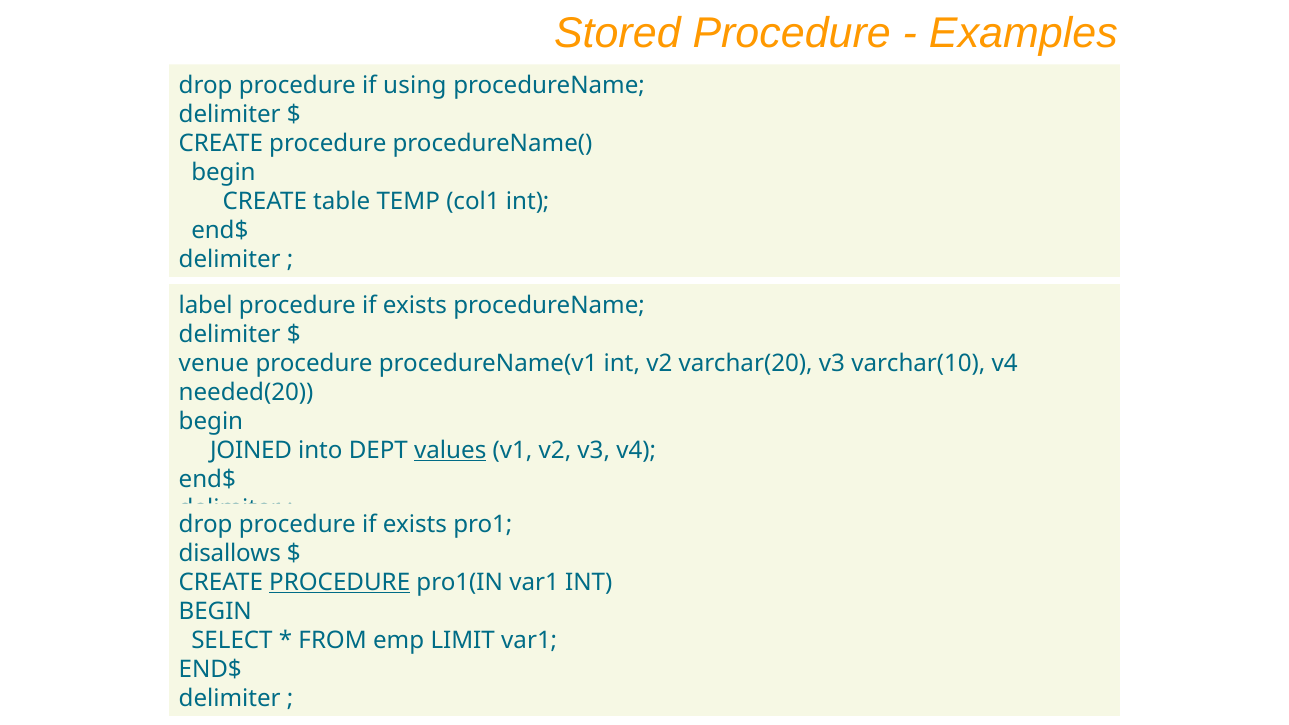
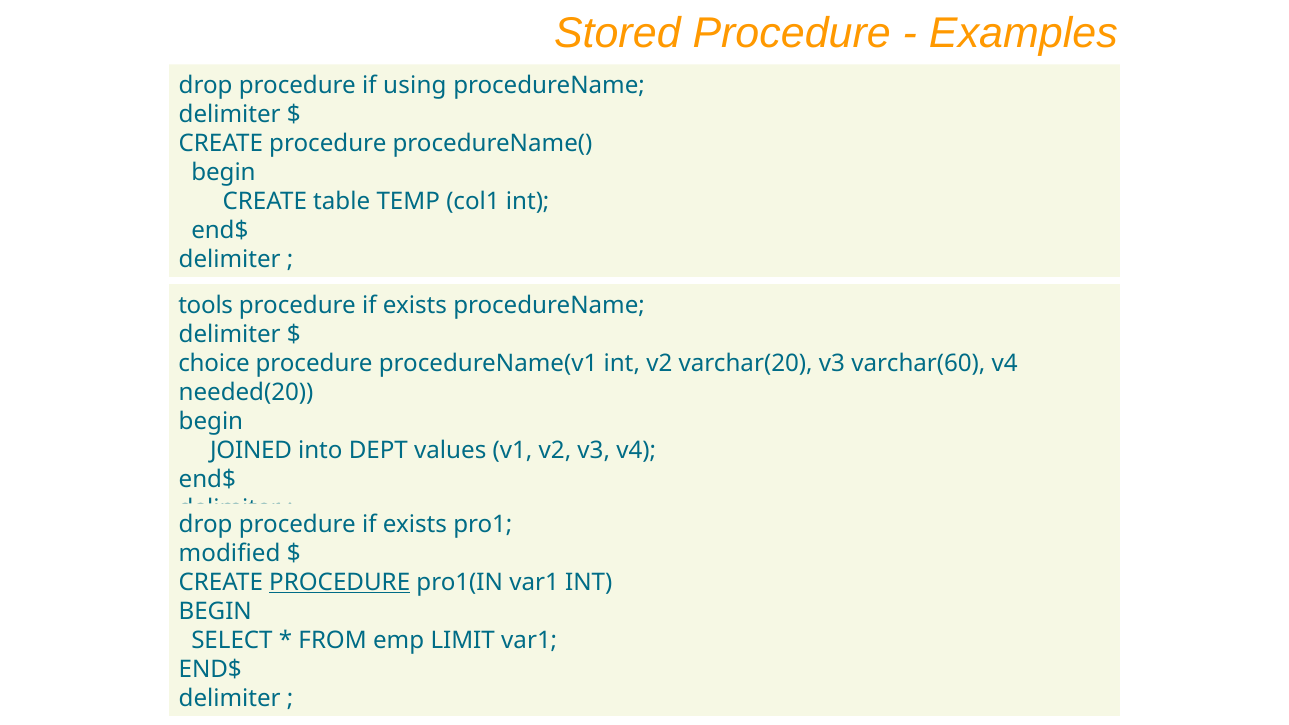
label: label -> tools (206, 305)
venue: venue -> choice (214, 363)
varchar(10: varchar(10 -> varchar(60 (918, 363)
values underline: present -> none (450, 450)
disallows: disallows -> modified (230, 553)
